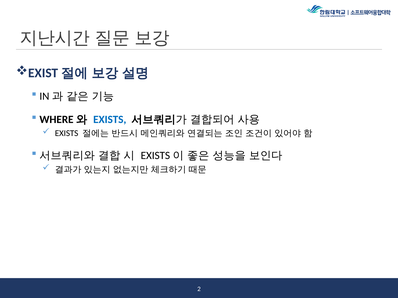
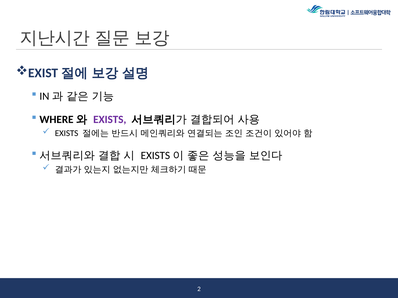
EXISTS colour: blue -> purple (110, 120)
